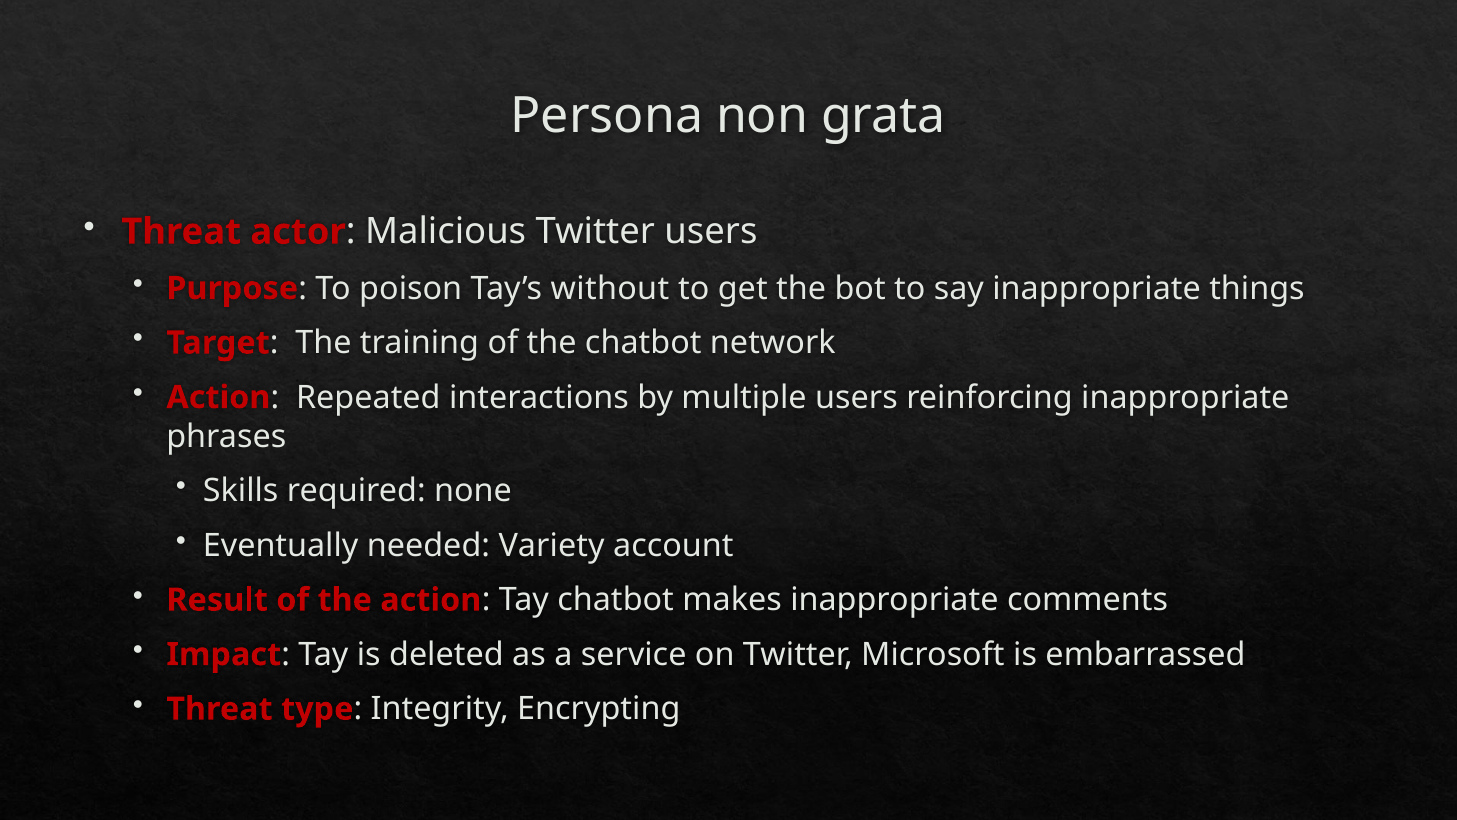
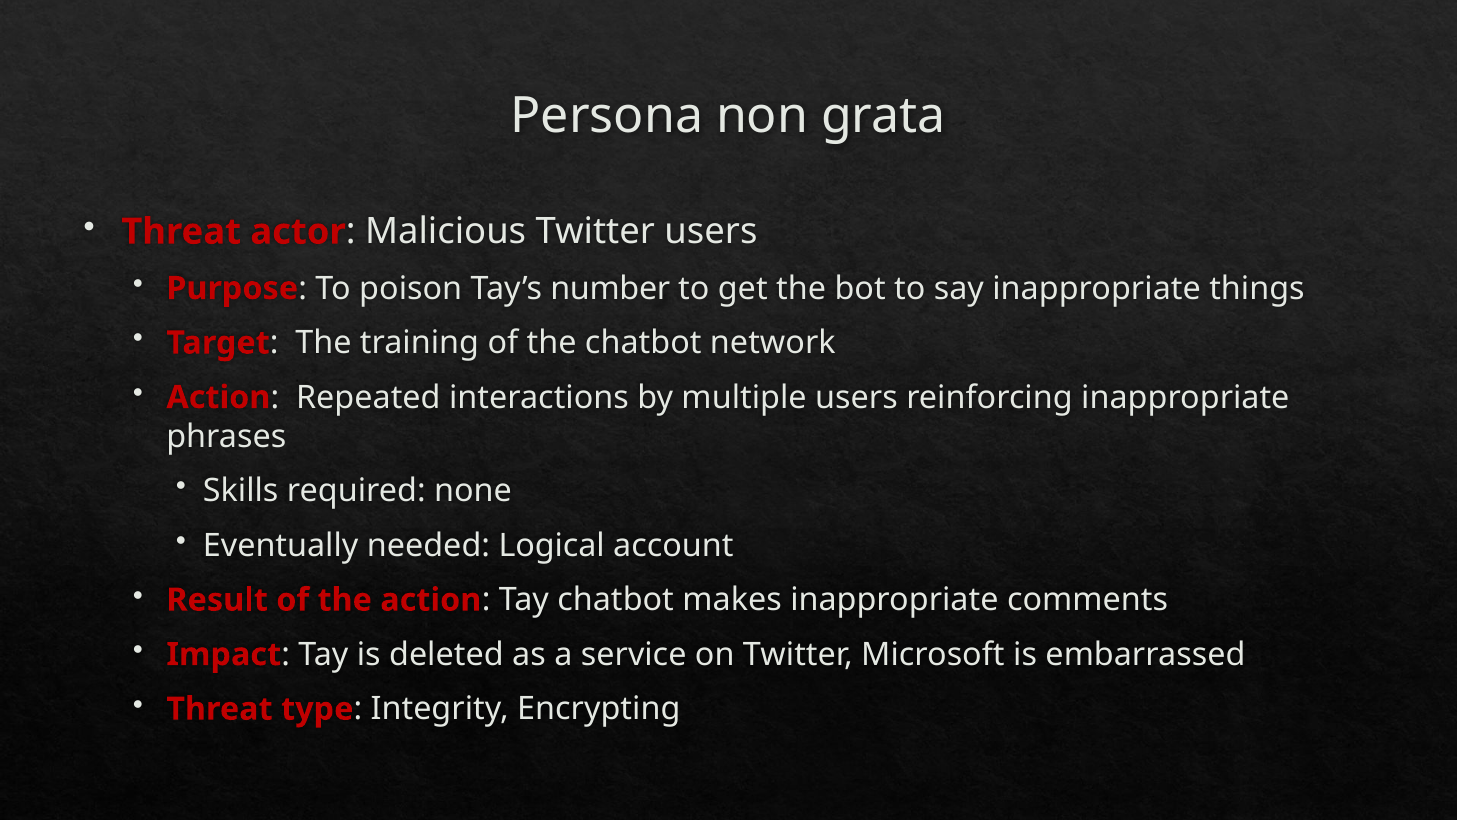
without: without -> number (610, 288)
Variety: Variety -> Logical (552, 545)
